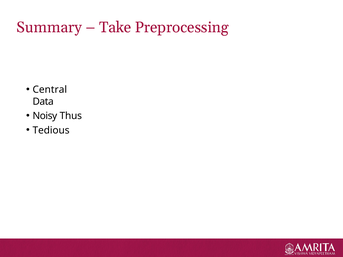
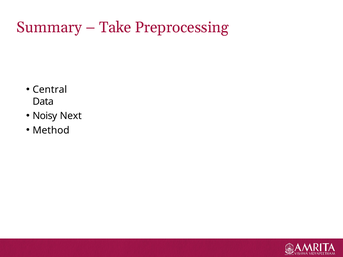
Thus: Thus -> Next (71, 116)
Tedious: Tedious -> Method (51, 130)
